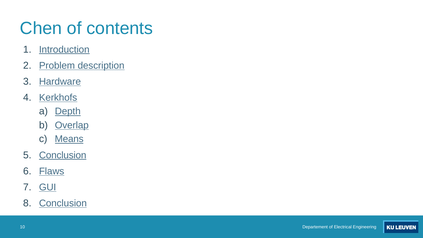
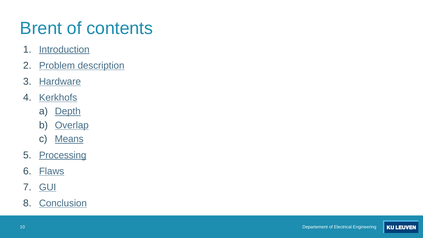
Chen: Chen -> Brent (41, 28)
Conclusion: Conclusion -> Processing (63, 155)
